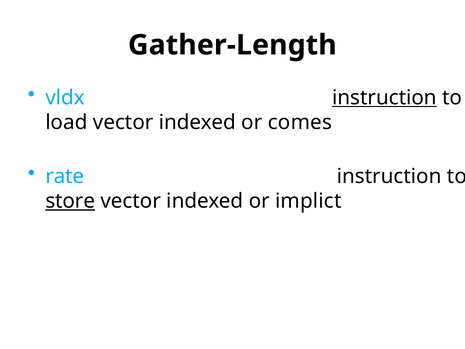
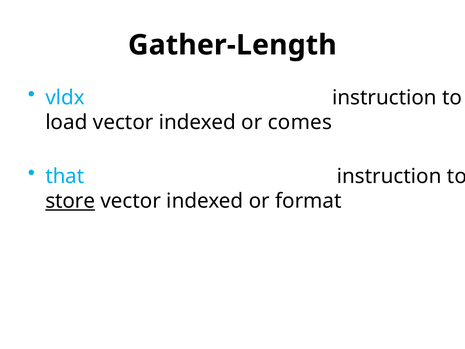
instruction underline: present -> none (384, 98)
rate: rate -> that (65, 176)
implict: implict -> format (308, 201)
